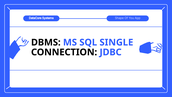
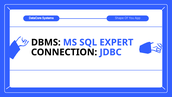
SINGLE: SINGLE -> EXPERT (116, 42)
